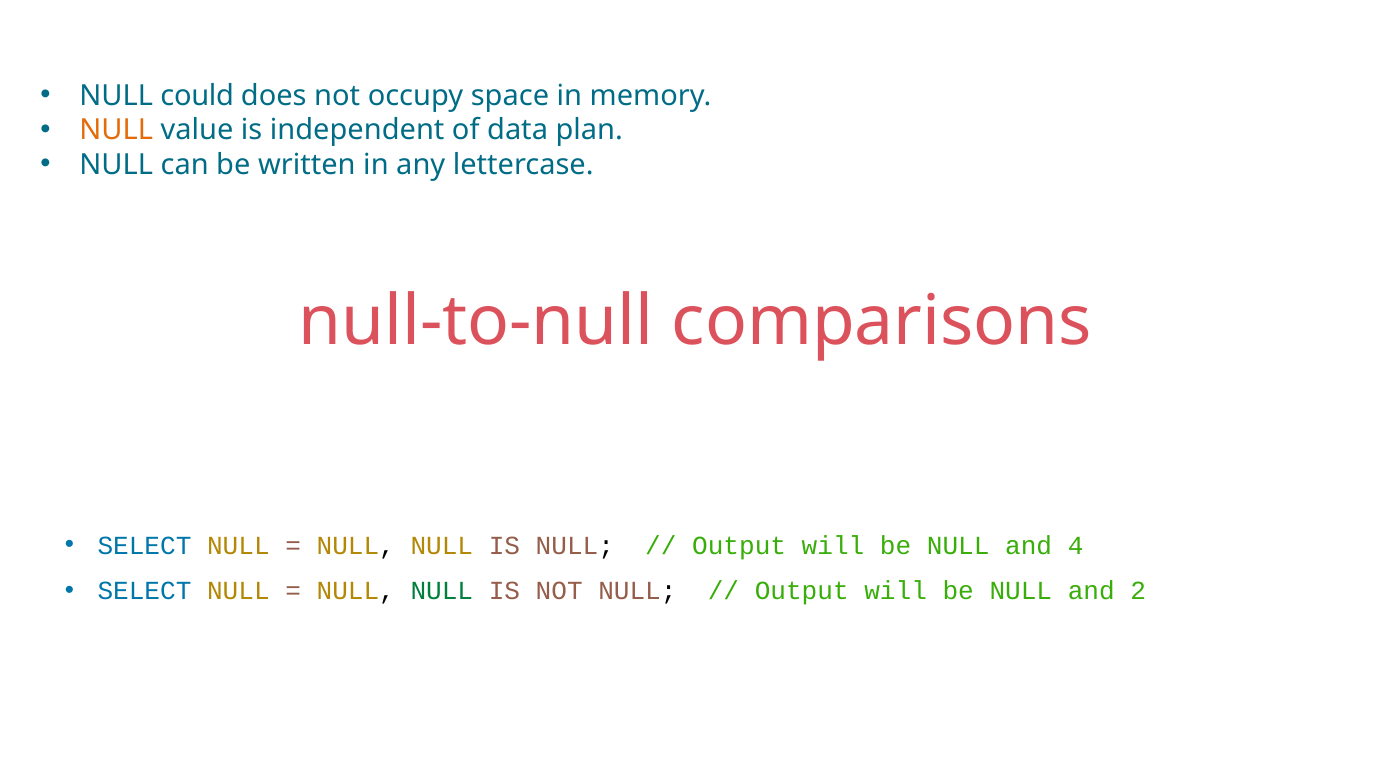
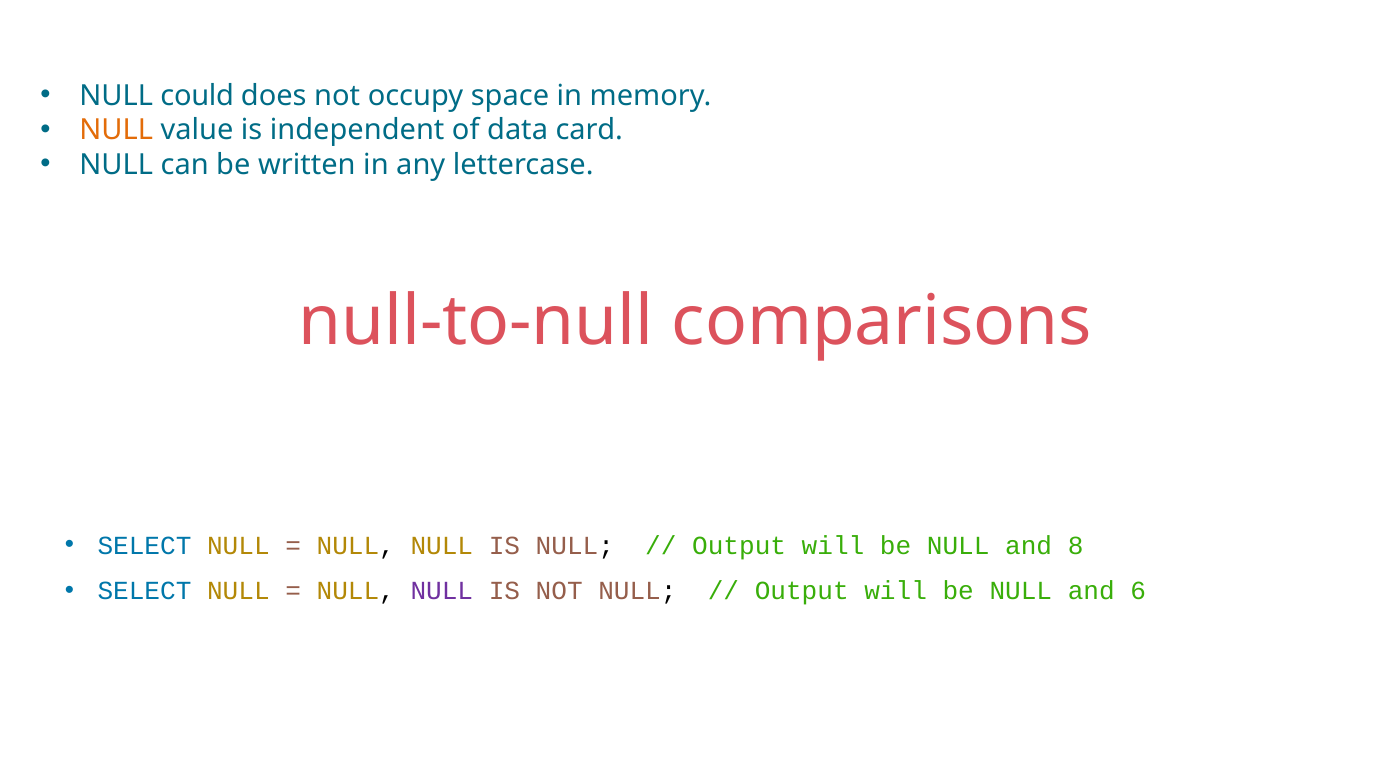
plan: plan -> card (589, 130)
4: 4 -> 8 (1076, 545)
NULL colour: green -> purple (442, 590)
2: 2 -> 6 (1138, 590)
